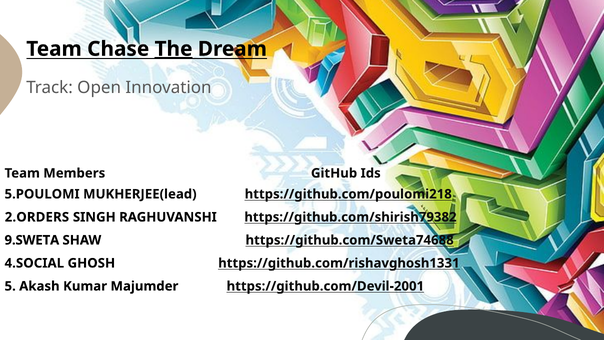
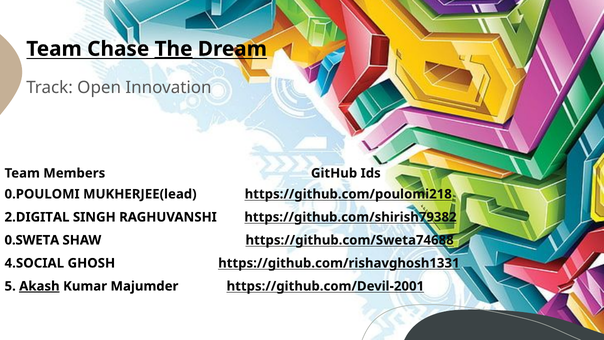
5.POULOMI: 5.POULOMI -> 0.POULOMI (42, 194)
2.ORDERS: 2.ORDERS -> 2.DIGITAL (37, 217)
9.SWETA: 9.SWETA -> 0.SWETA (32, 240)
Akash underline: none -> present (39, 286)
